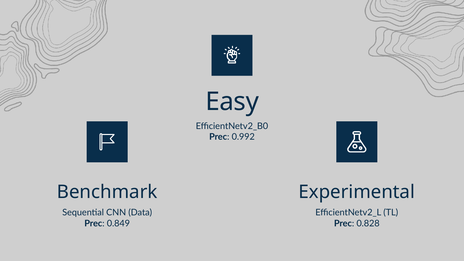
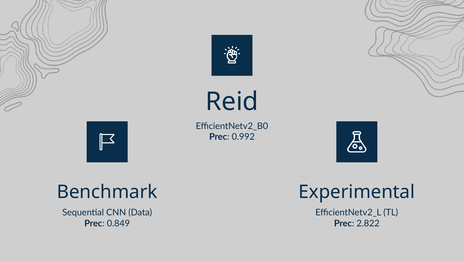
Easy: Easy -> Reid (232, 102)
0.828: 0.828 -> 2.822 (368, 223)
